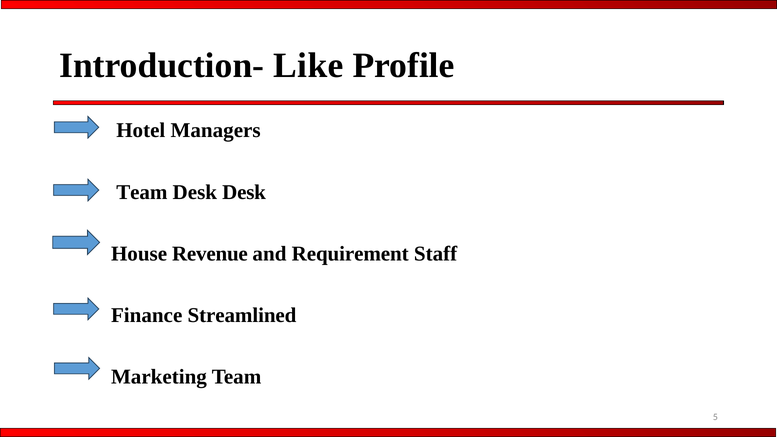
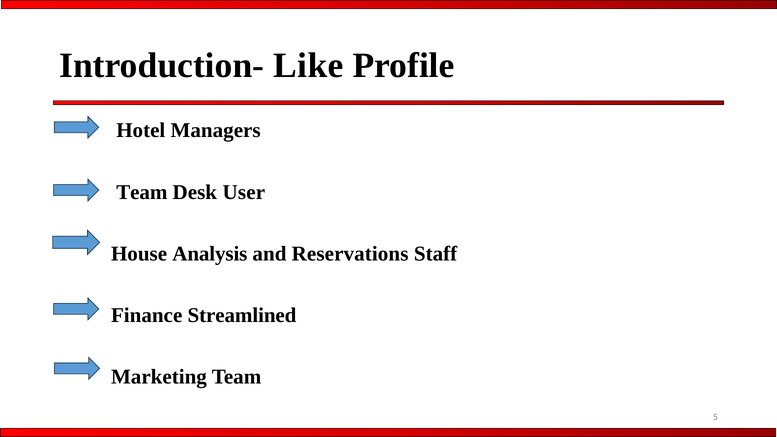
Desk Desk: Desk -> User (244, 192)
Revenue: Revenue -> Analysis (210, 254)
Requirement: Requirement -> Reservations (350, 254)
